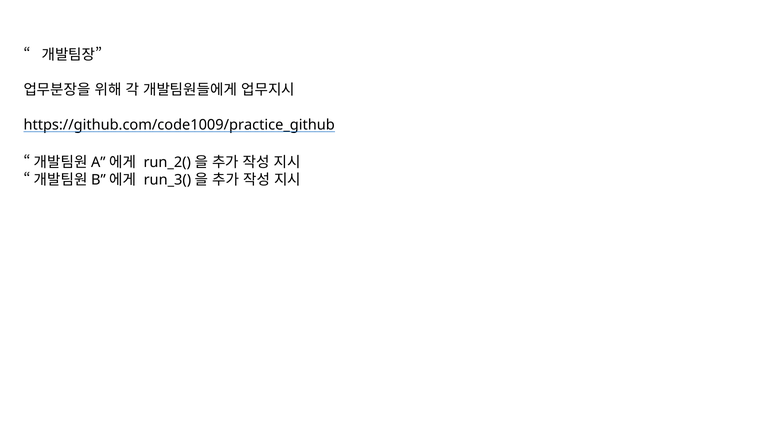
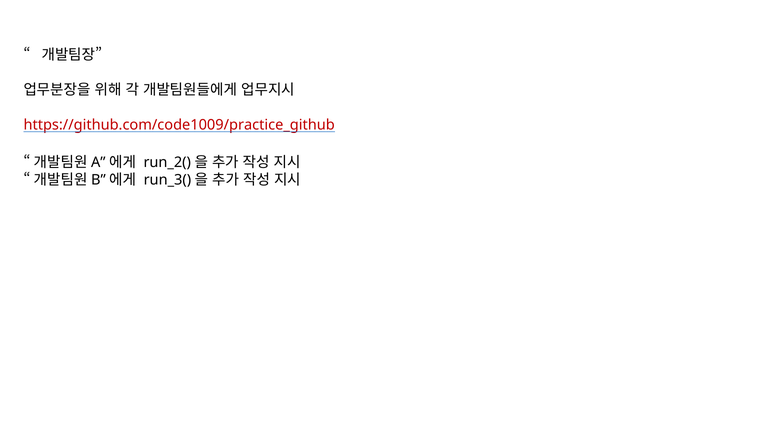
https://github.com/code1009/practice_github colour: black -> red (179, 125)
